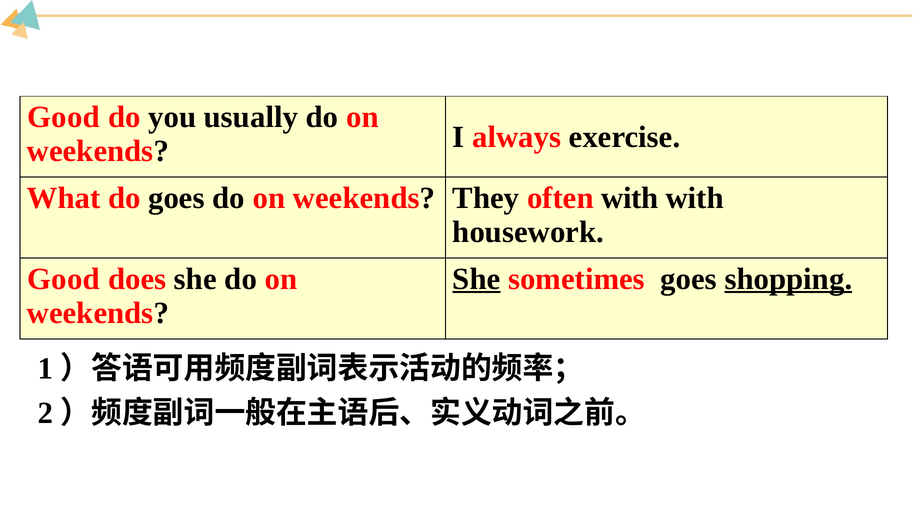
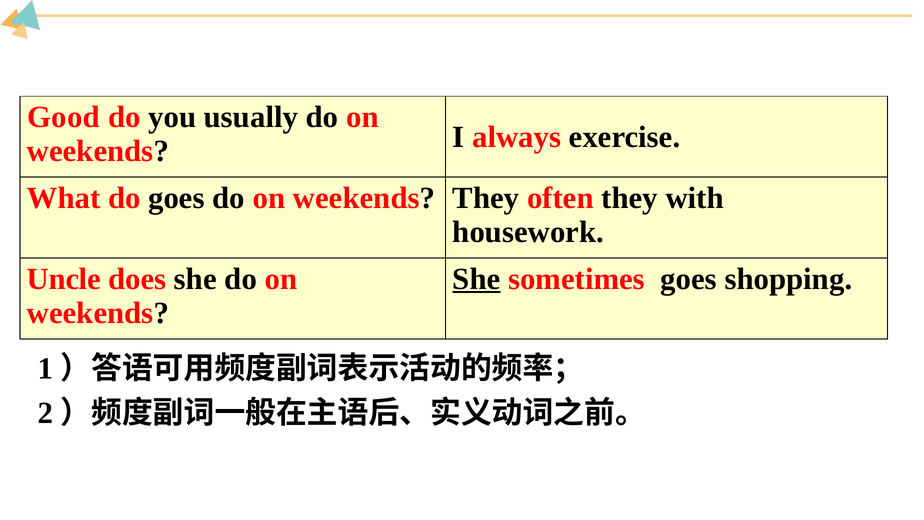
often with: with -> they (630, 198)
Good: Good -> Uncle (64, 279)
shopping underline: present -> none (788, 279)
